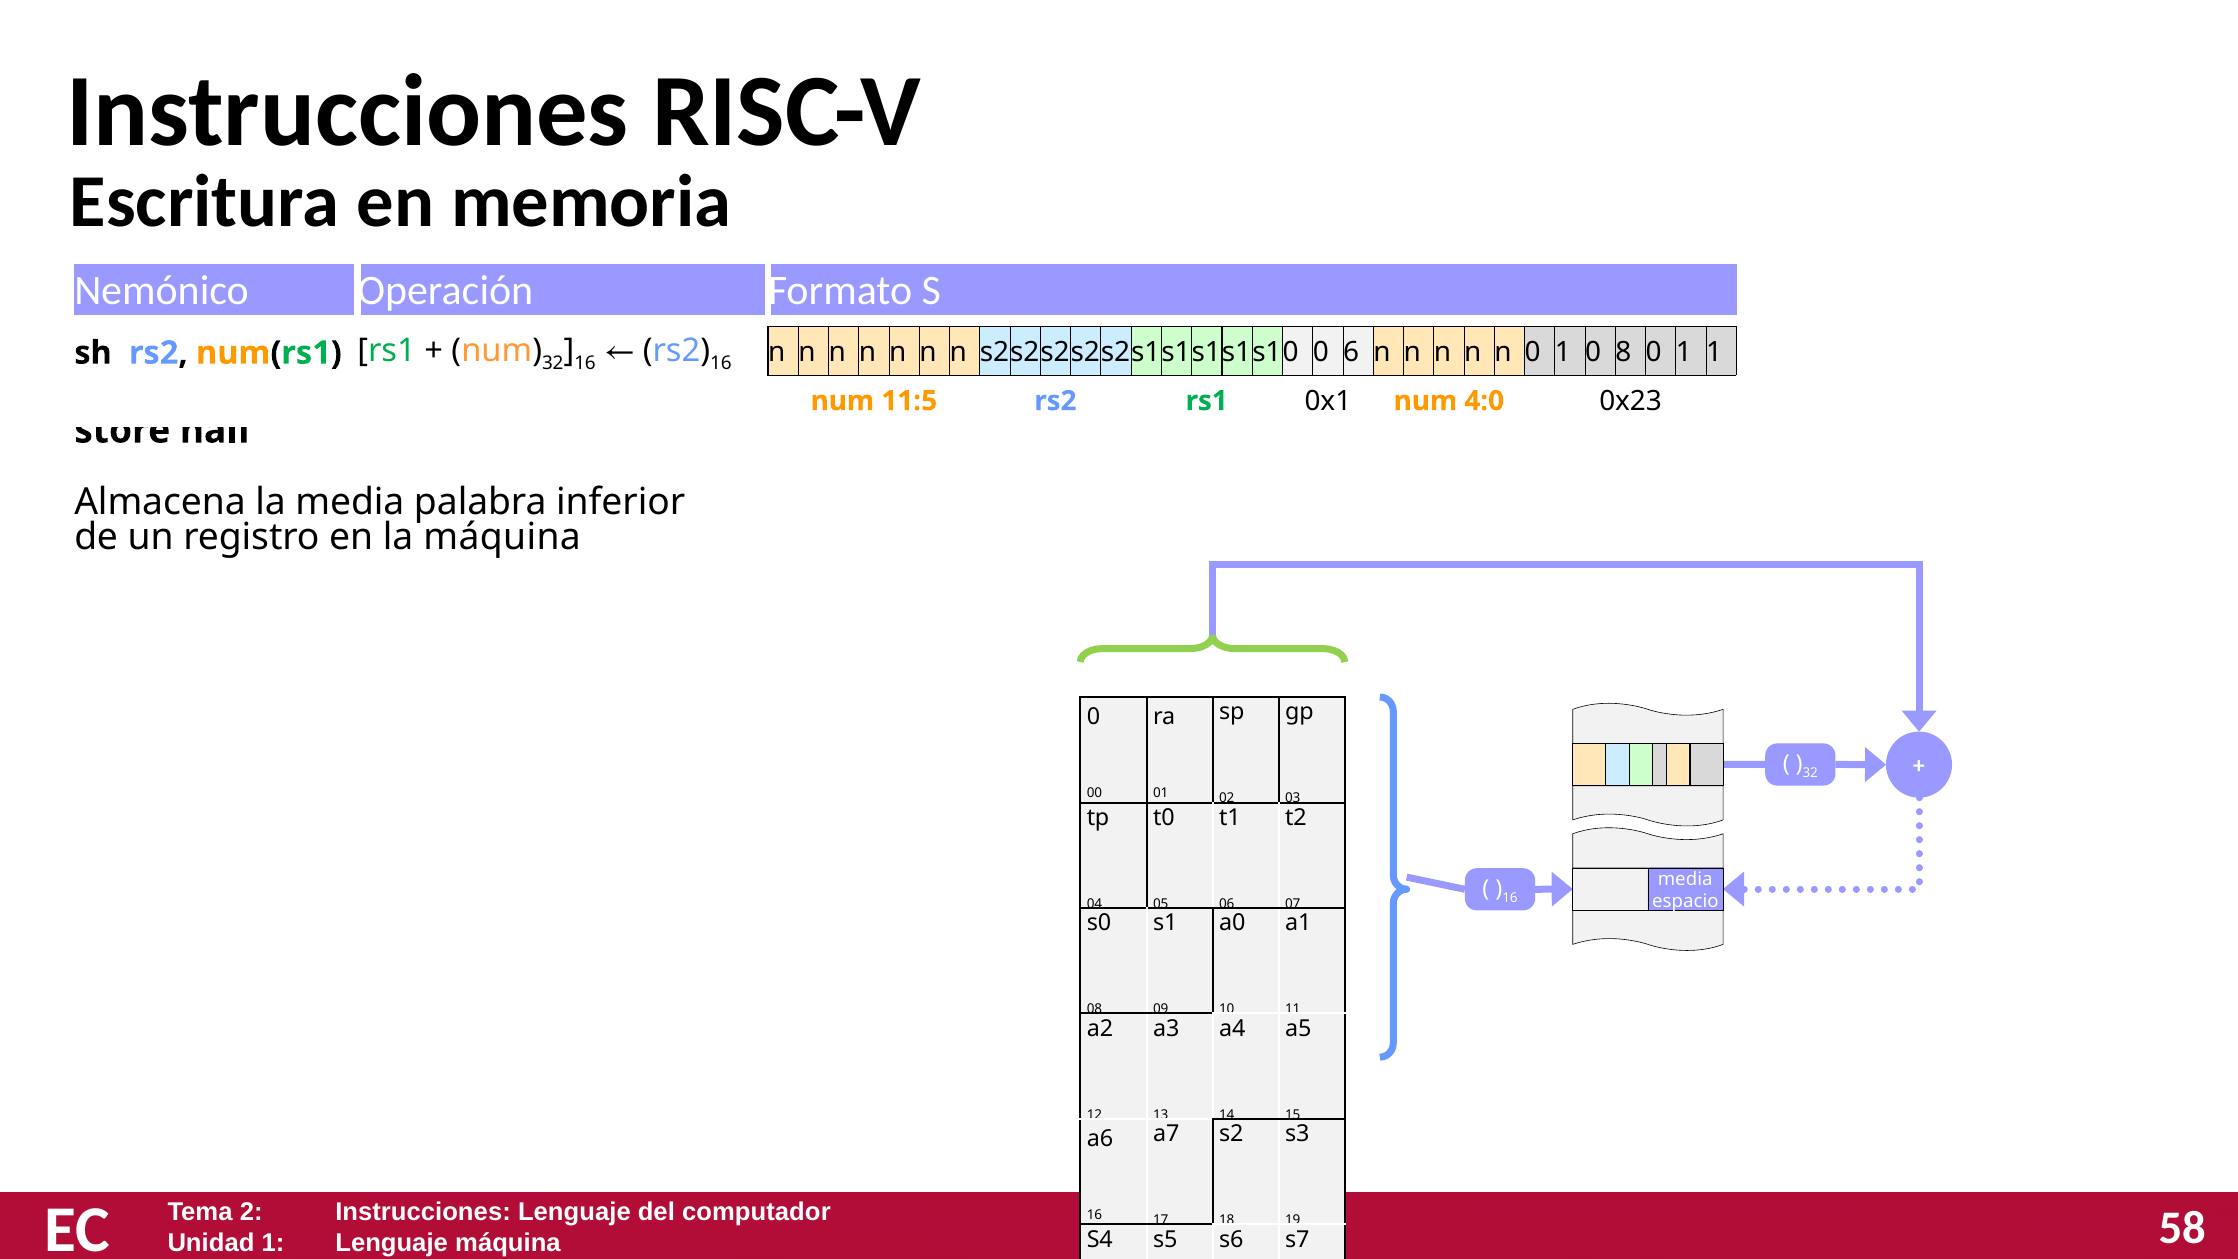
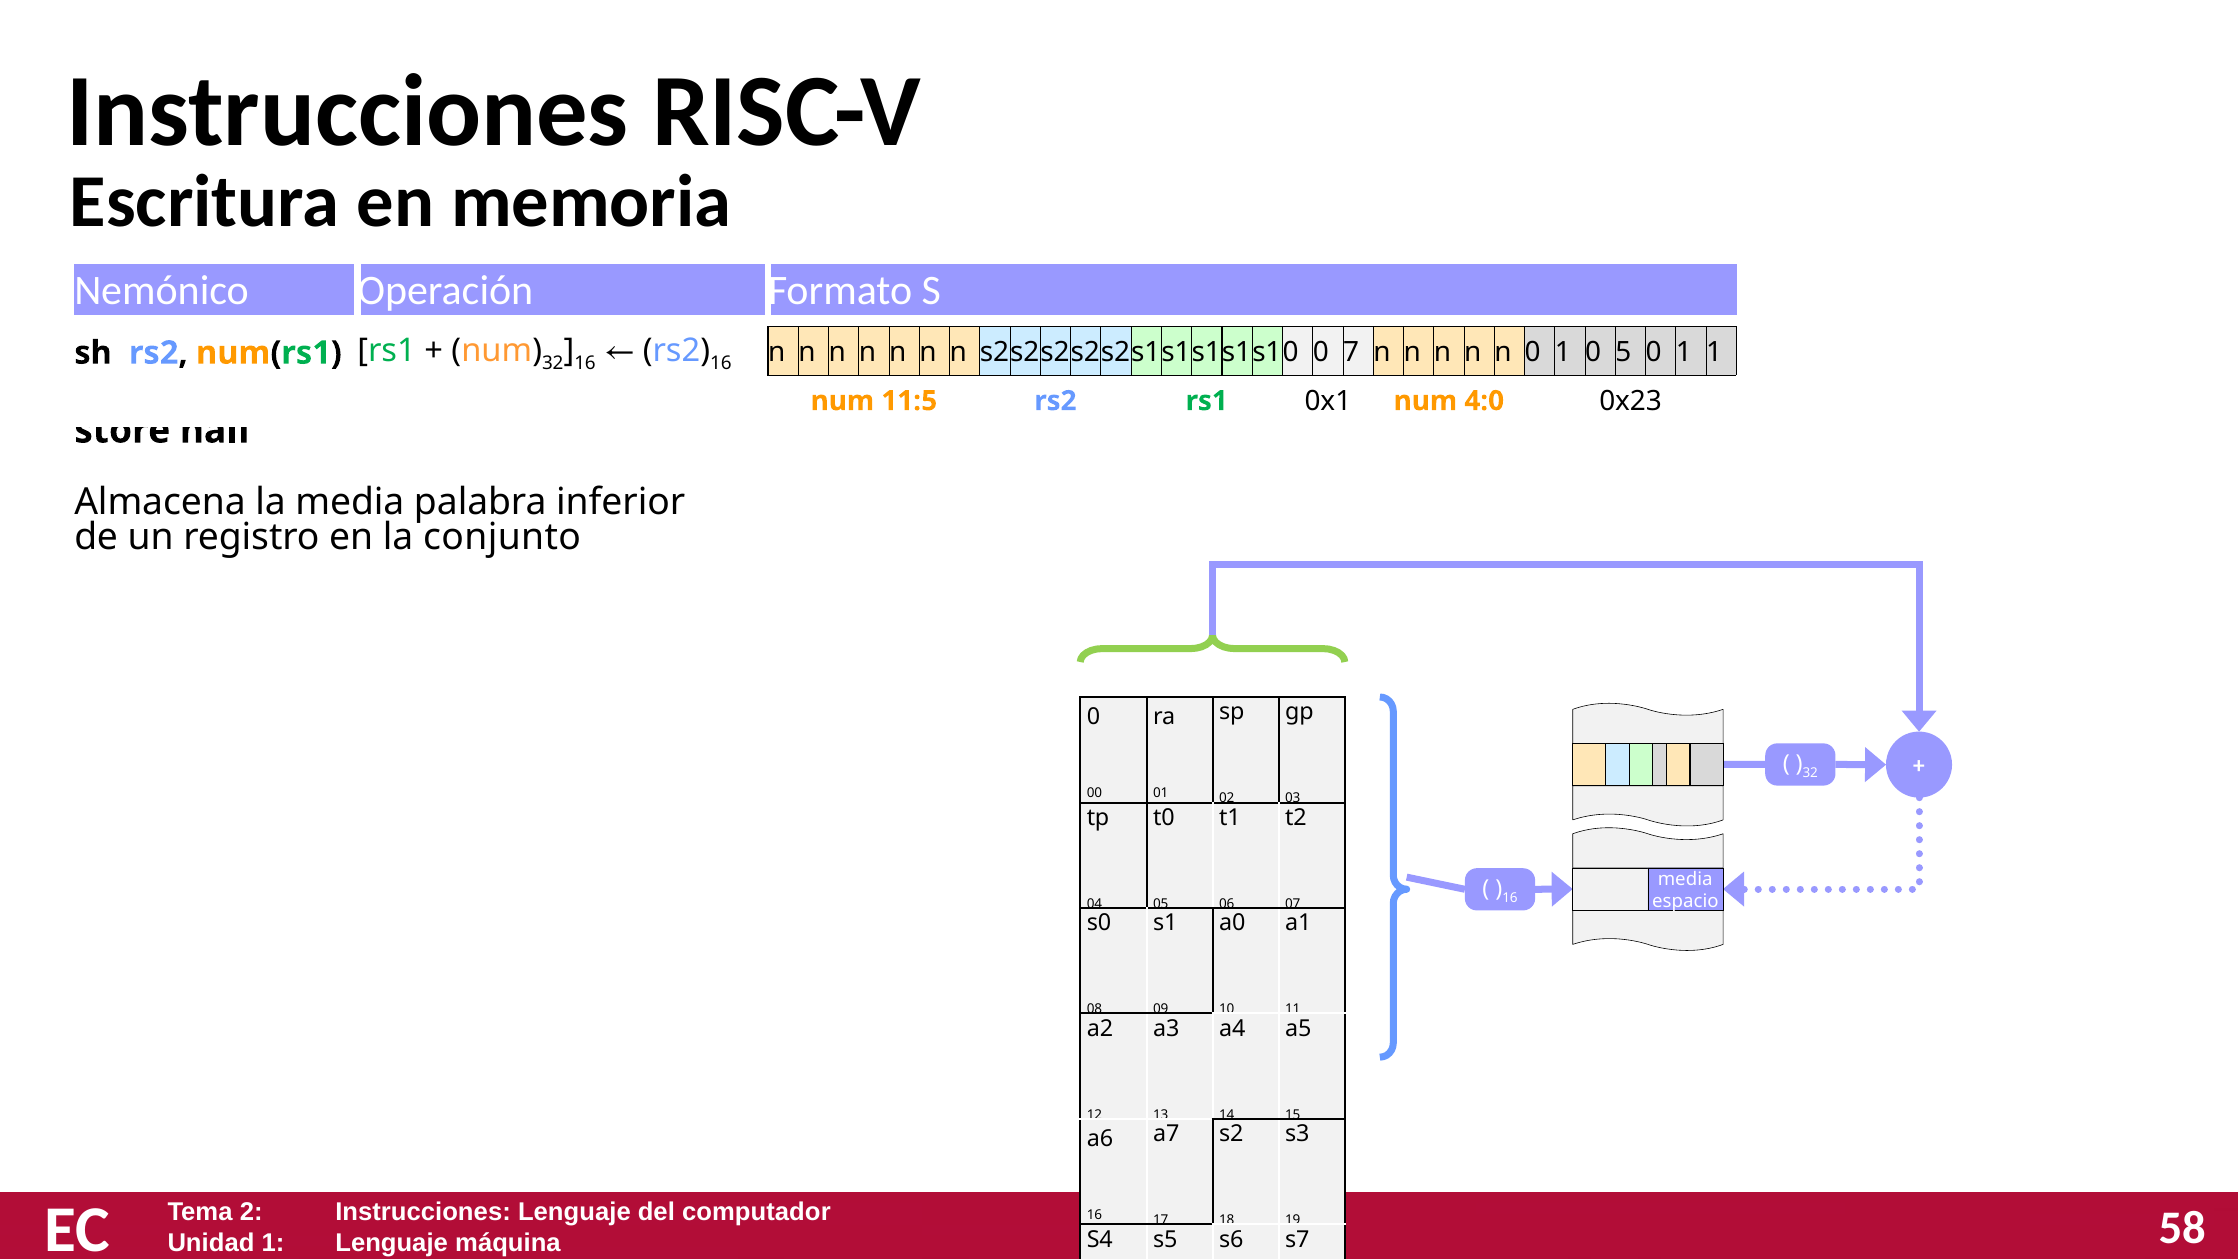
6: 6 -> 7 (1351, 353)
8: 8 -> 5 (1623, 353)
la máquina: máquina -> conjunto (502, 538)
